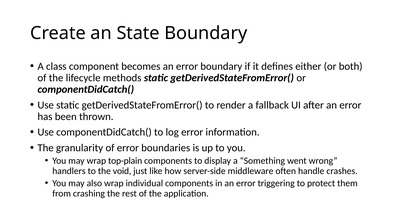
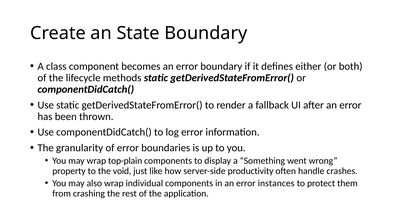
handlers: handlers -> property (69, 171)
middleware: middleware -> productivity (251, 171)
triggering: triggering -> instances (276, 183)
